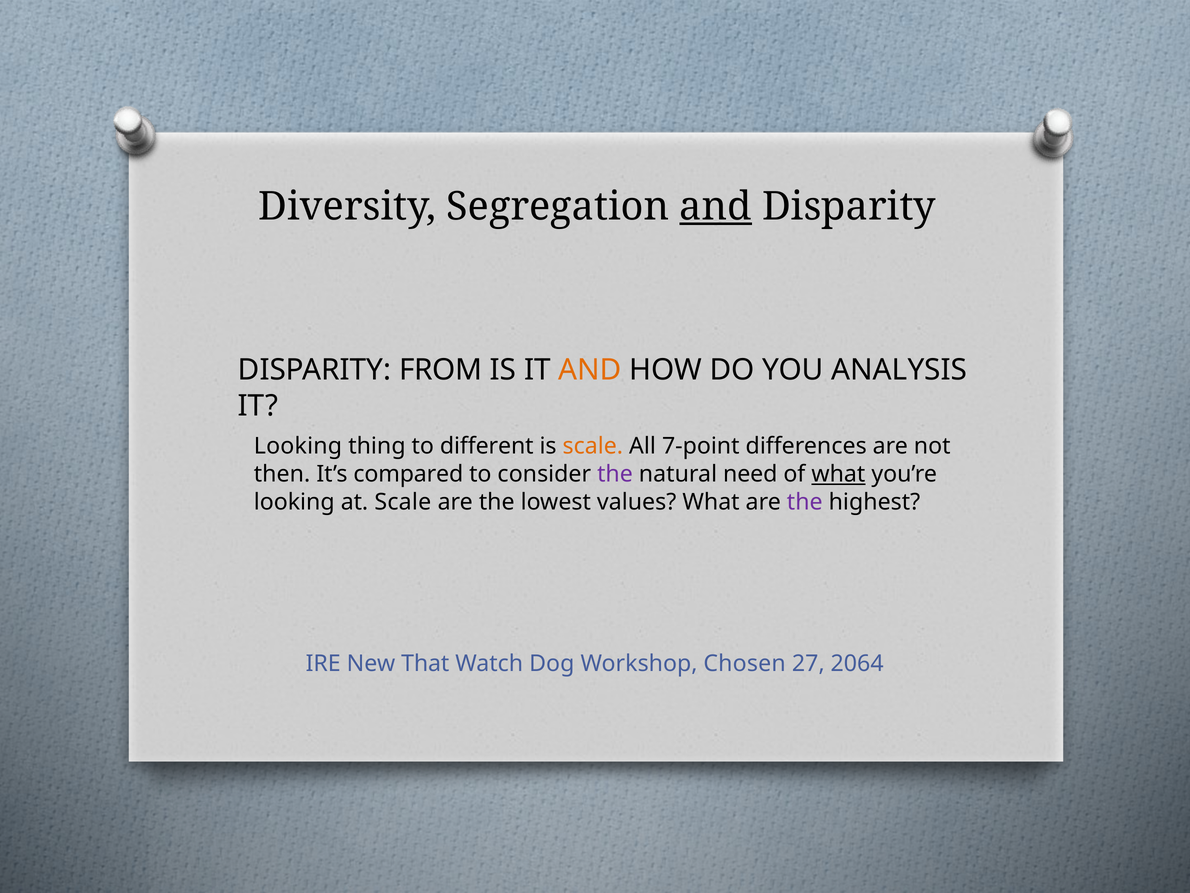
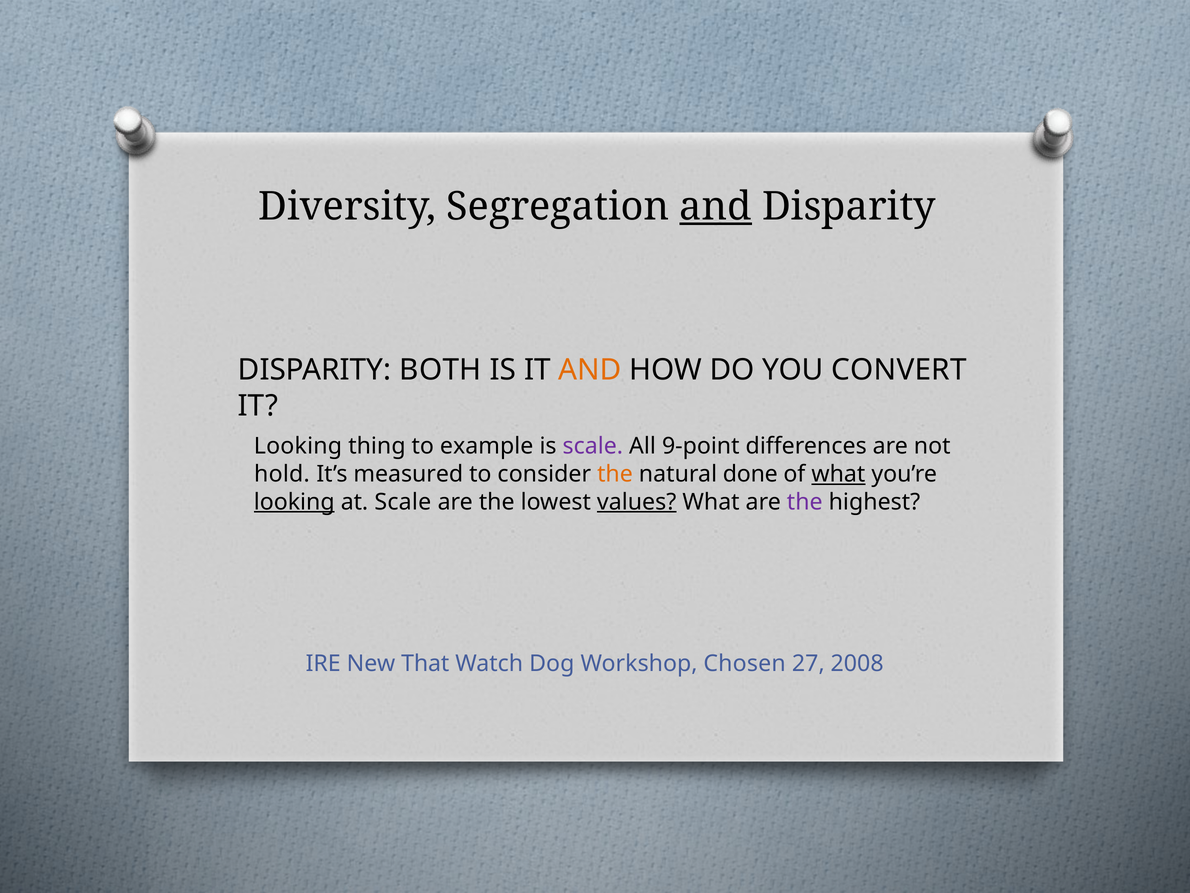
FROM: FROM -> BOTH (440, 370)
ANALYSIS: ANALYSIS -> CONVERT (899, 370)
different: different -> example (487, 446)
scale colour: orange -> purple (593, 446)
7-point: 7-point -> 9-point (701, 446)
then: then -> hold (282, 474)
compared: compared -> measured (408, 474)
the colour: purple -> orange (615, 474)
need: need -> done (750, 474)
looking underline: none -> present (294, 502)
values underline: none -> present (637, 502)
2064: 2064 -> 2008 (857, 663)
